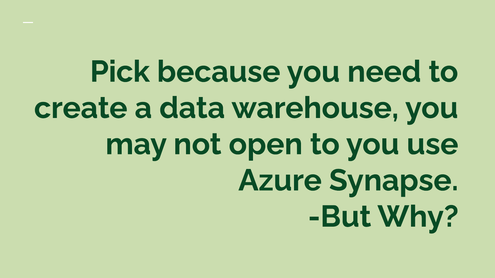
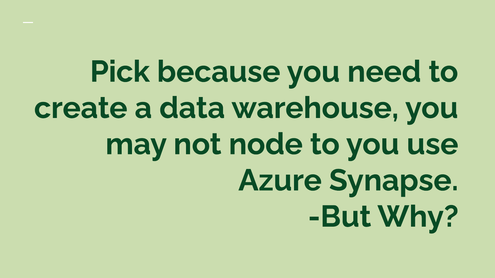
open: open -> node (266, 144)
